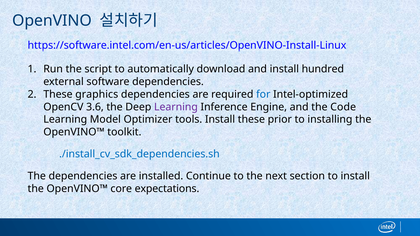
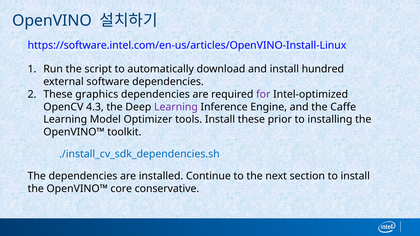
for colour: blue -> purple (263, 94)
3.6: 3.6 -> 4.3 (95, 107)
Code: Code -> Caffe (343, 107)
expectations: expectations -> conservative (167, 189)
